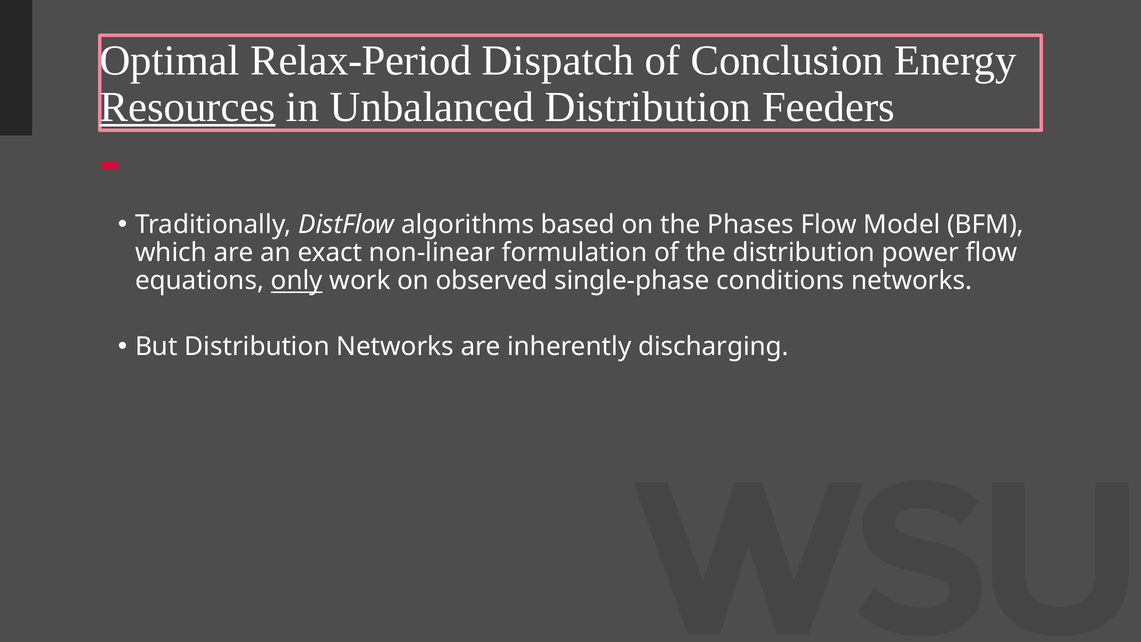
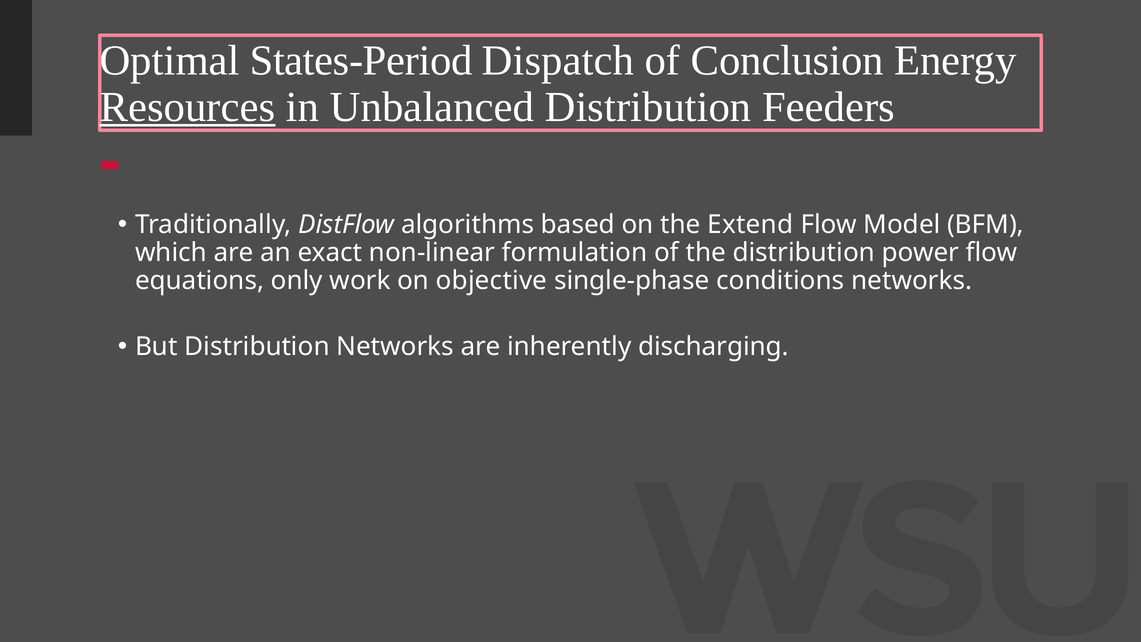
Relax-Period: Relax-Period -> States-Period (361, 61)
Phases: Phases -> Extend (750, 224)
only underline: present -> none (297, 281)
observed: observed -> objective (492, 281)
